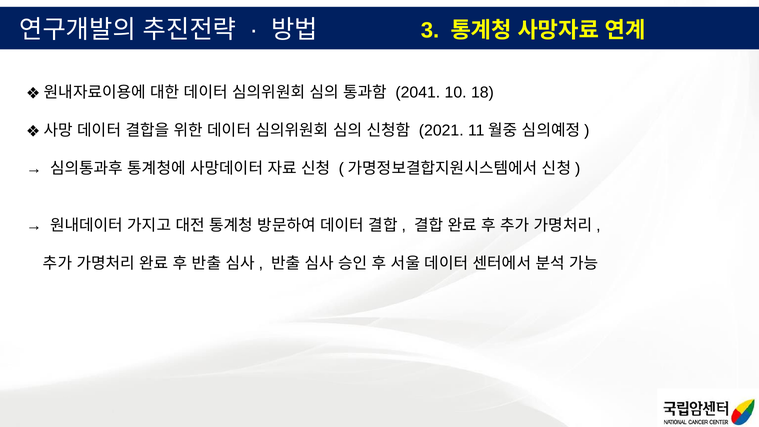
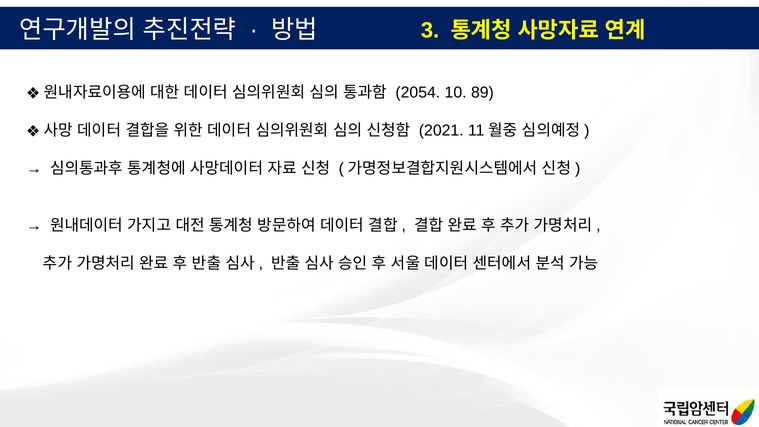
2041: 2041 -> 2054 (418, 92)
18: 18 -> 89 (482, 92)
